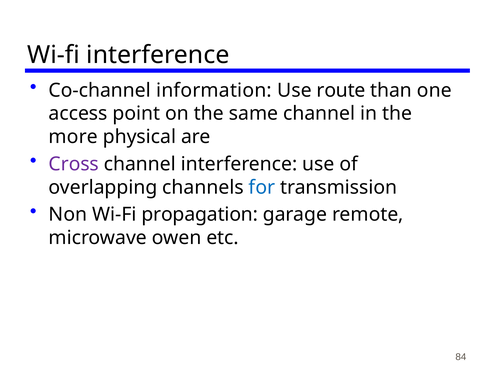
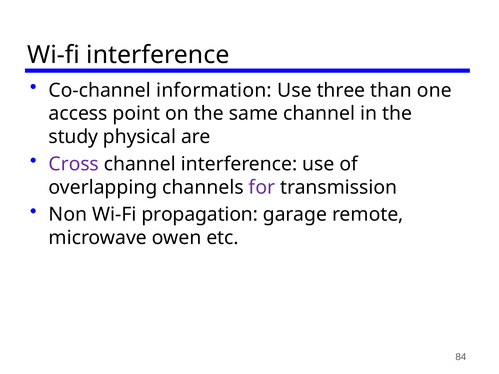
route: route -> three (341, 90)
more: more -> study (73, 137)
for colour: blue -> purple (262, 187)
